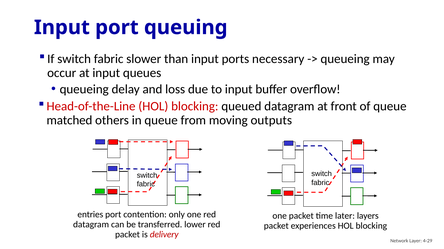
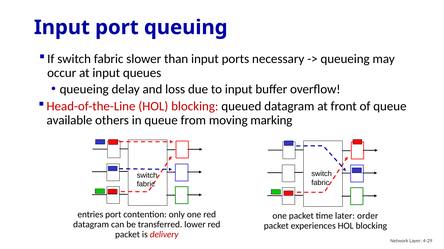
matched: matched -> available (69, 120)
outputs: outputs -> marking (271, 120)
layers: layers -> order (368, 217)
